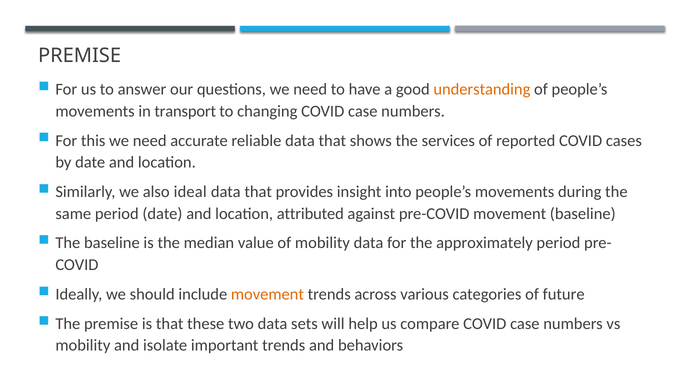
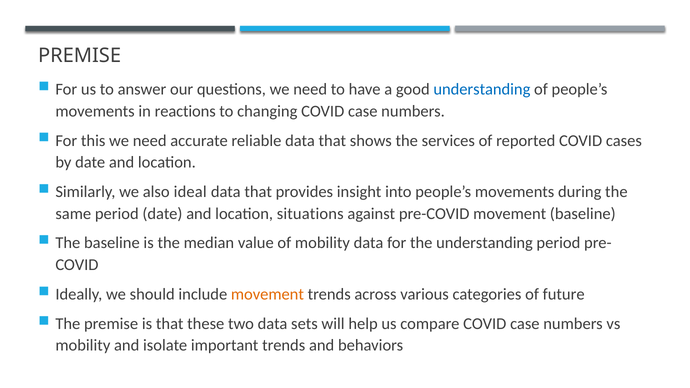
understanding colour: orange -> blue (482, 89)
transport: transport -> reactions (185, 111)
attributed: attributed -> situations (310, 214)
the approximately: approximately -> understanding (485, 243)
